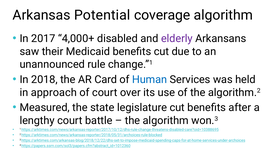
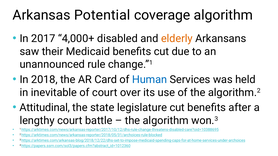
elderly colour: purple -> orange (177, 39)
approach: approach -> inevitable (54, 93)
Measured: Measured -> Attitudinal (45, 108)
